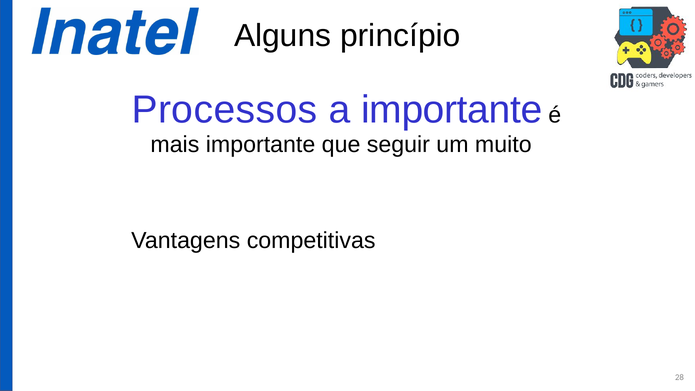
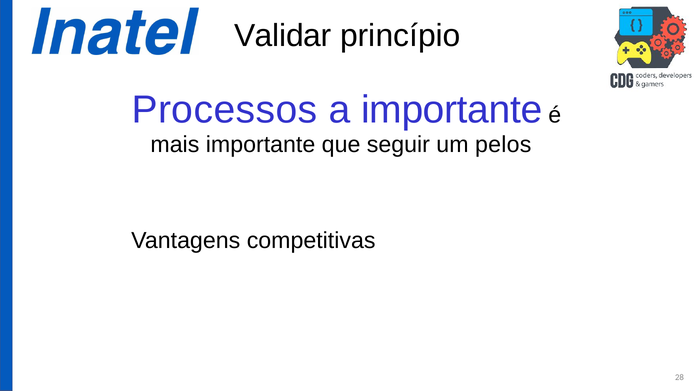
Alguns: Alguns -> Validar (283, 36)
muito: muito -> pelos (503, 145)
